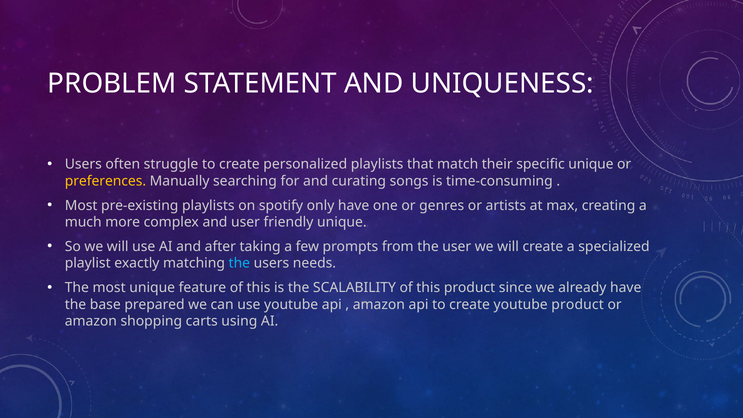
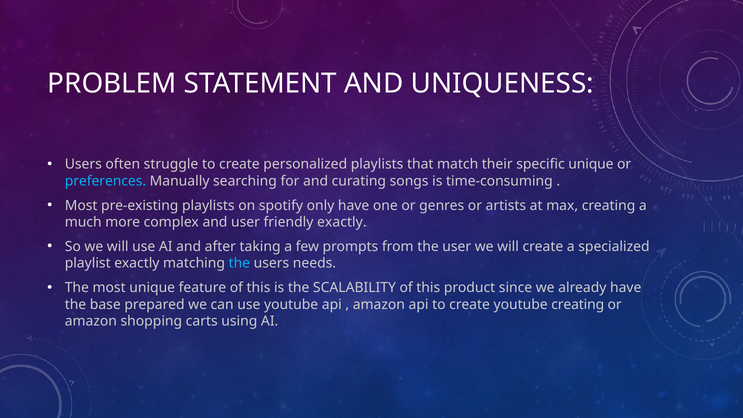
preferences colour: yellow -> light blue (105, 181)
friendly unique: unique -> exactly (342, 222)
youtube product: product -> creating (578, 304)
